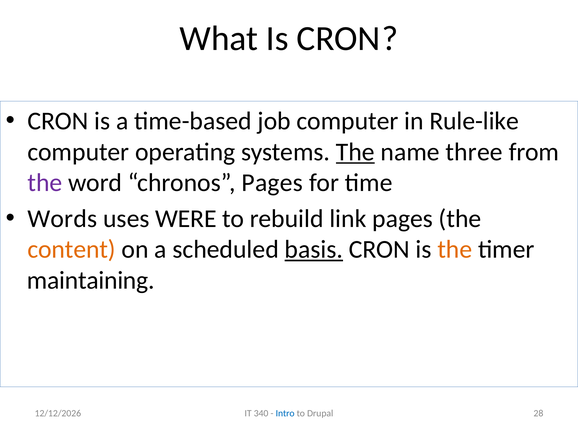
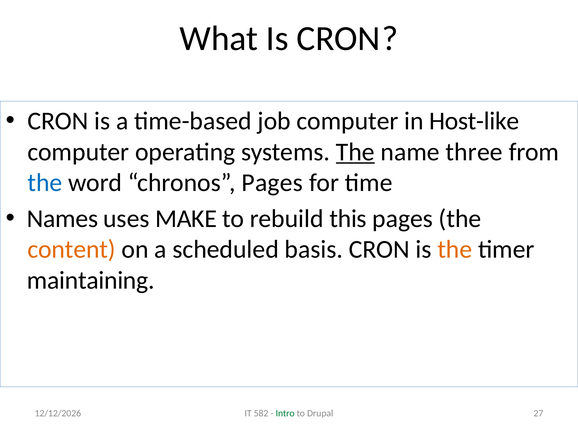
Rule-like: Rule-like -> Host-like (474, 121)
the colour: purple -> blue (45, 183)
Words: Words -> Names (63, 219)
WERE: WERE -> MAKE (186, 219)
link: link -> this (348, 219)
basis underline: present -> none (314, 250)
340: 340 -> 582 (261, 414)
Intro colour: blue -> green (285, 414)
28: 28 -> 27 (538, 414)
